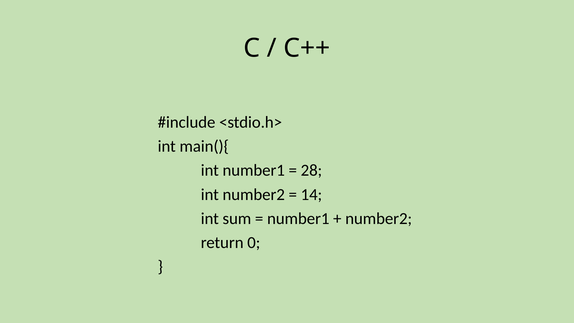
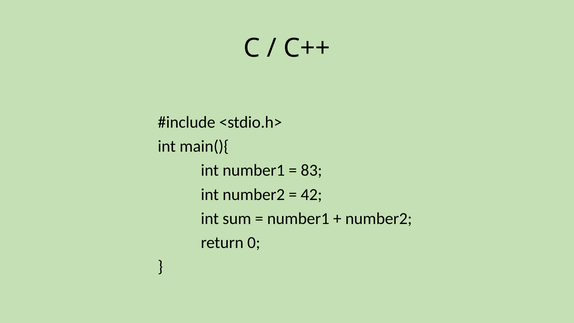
28: 28 -> 83 (311, 170)
14: 14 -> 42 (311, 194)
